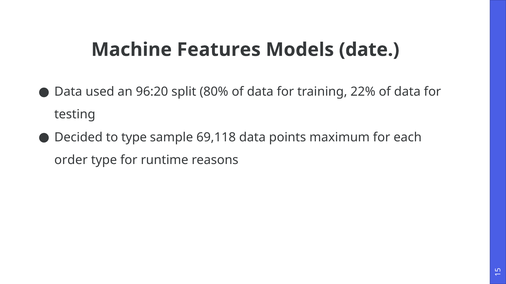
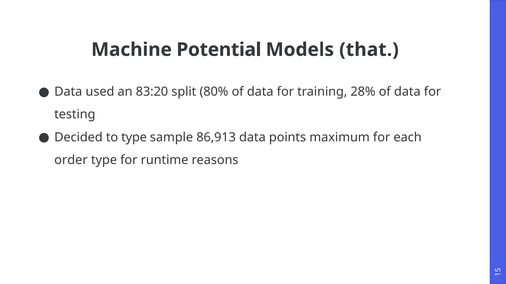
Features: Features -> Potential (219, 50)
date: date -> that (369, 50)
96:20: 96:20 -> 83:20 (152, 92)
22%: 22% -> 28% (363, 92)
69,118: 69,118 -> 86,913 (216, 138)
